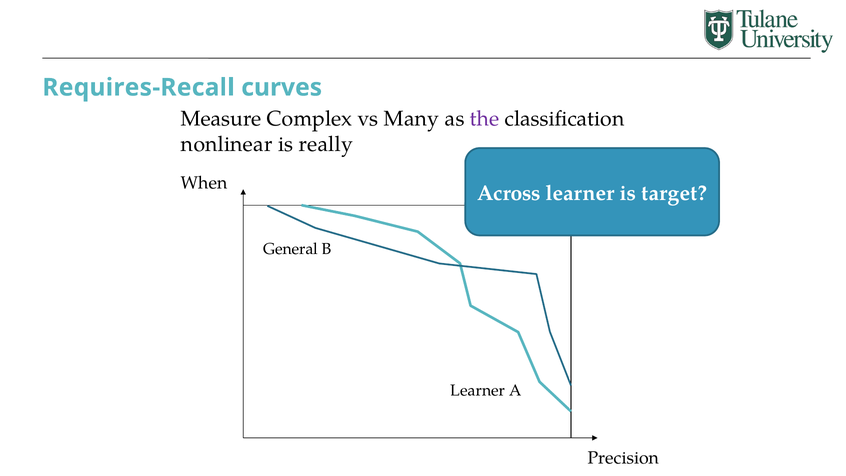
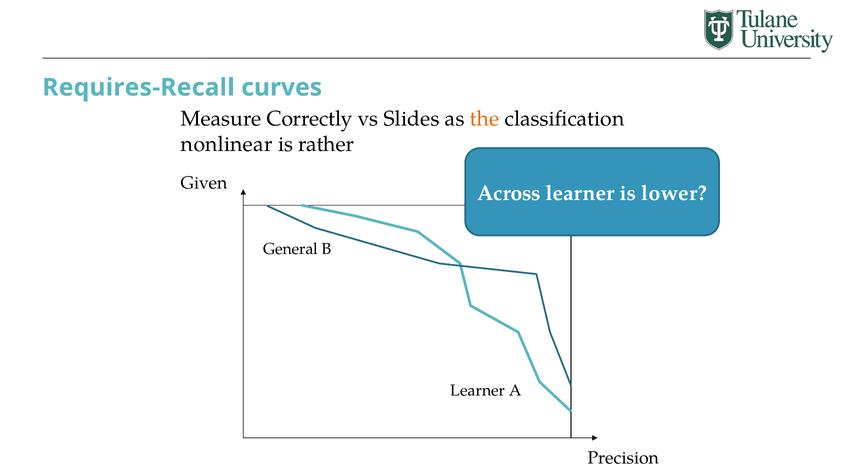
Complex: Complex -> Correctly (310, 119)
Many: Many -> Slides (412, 119)
the colour: purple -> orange (485, 119)
really: really -> rather (326, 144)
When: When -> Given (204, 183)
target: target -> lower (674, 193)
